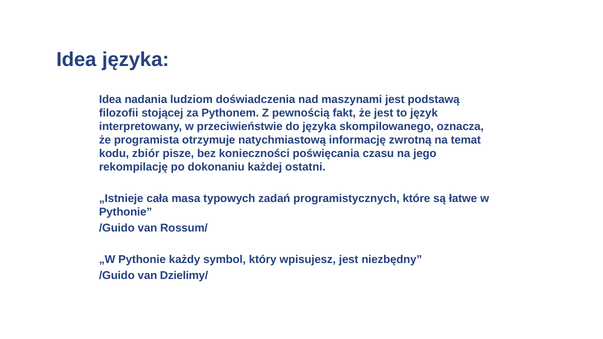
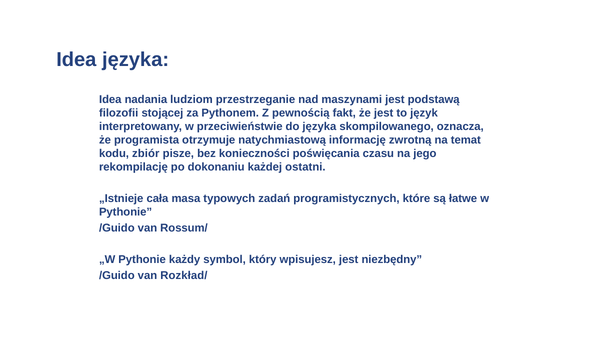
doświadczenia: doświadczenia -> przestrzeganie (255, 99)
Dzielimy/: Dzielimy/ -> Rozkład/ (184, 276)
